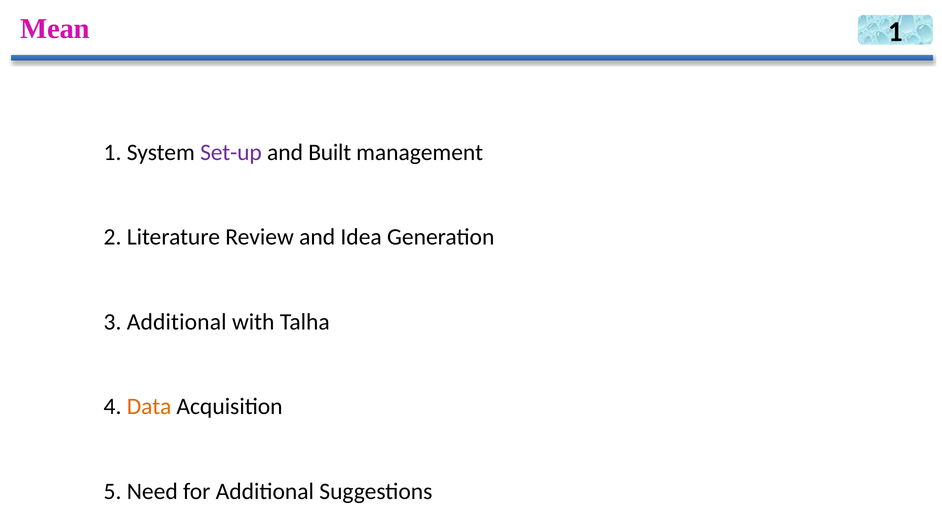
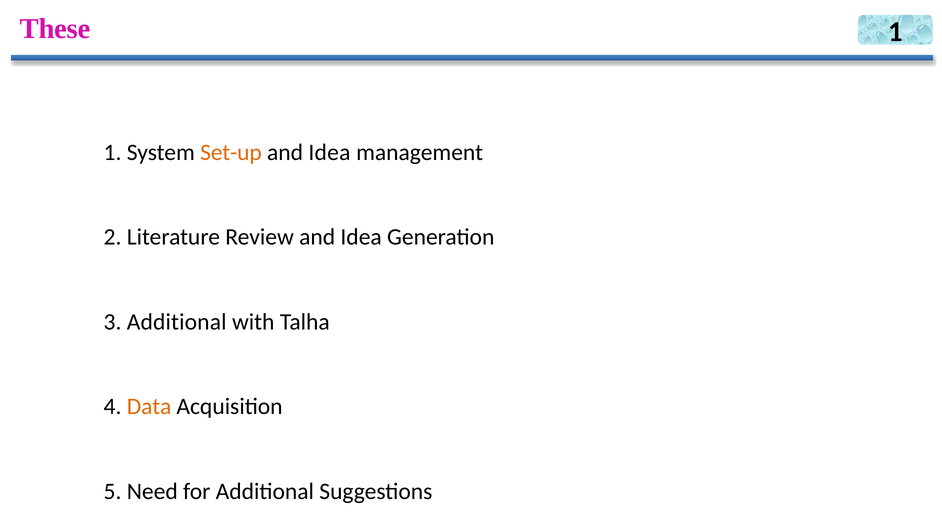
Mean: Mean -> These (55, 29)
Set-up colour: purple -> orange (231, 152)
Built: Built -> Idea (329, 152)
